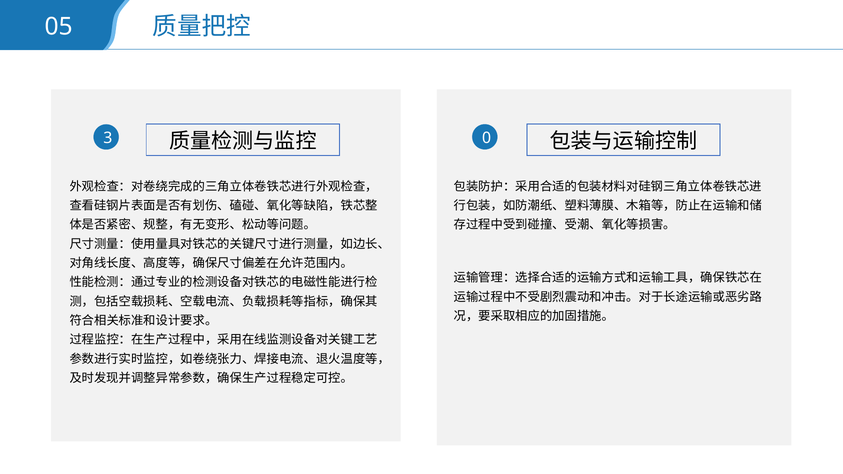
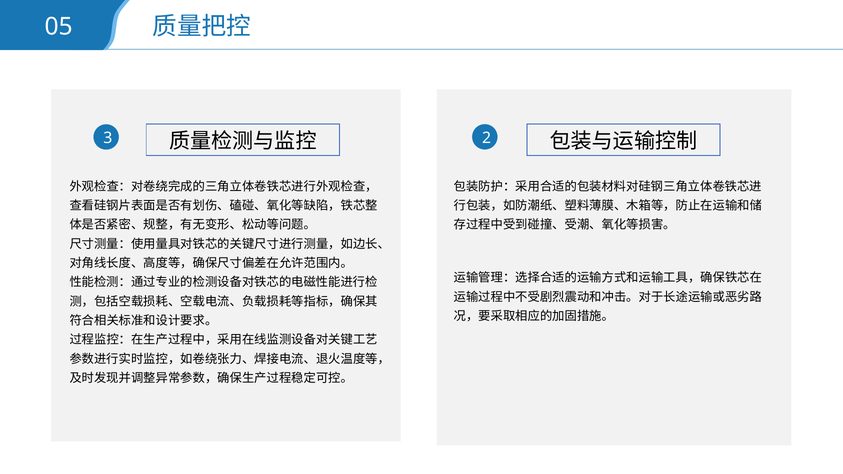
0: 0 -> 2 (487, 138)
